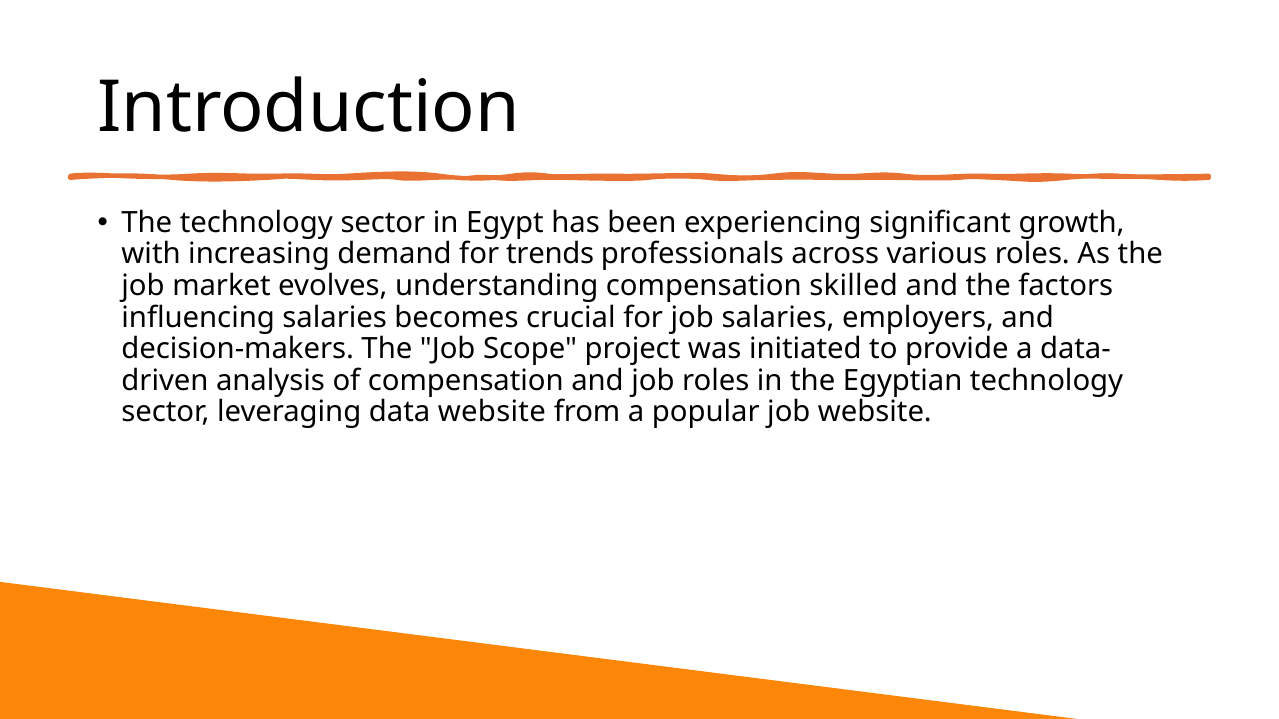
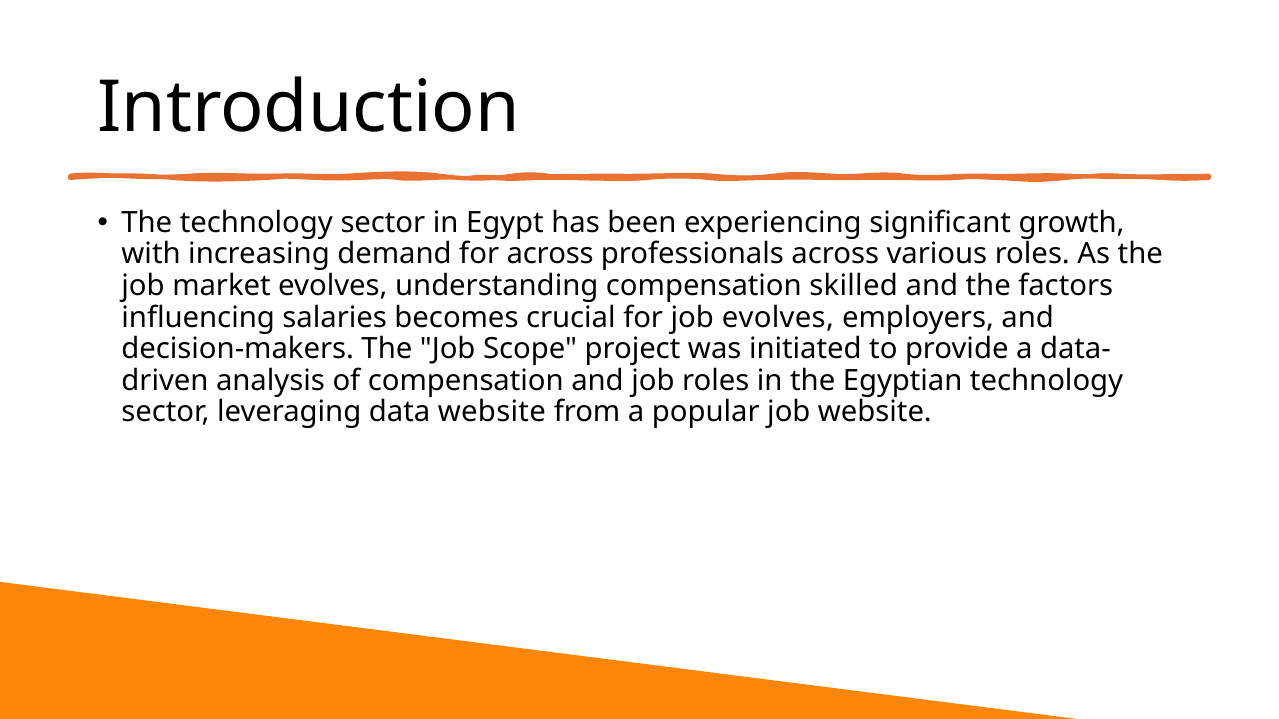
for trends: trends -> across (550, 254)
job salaries: salaries -> evolves (778, 318)
